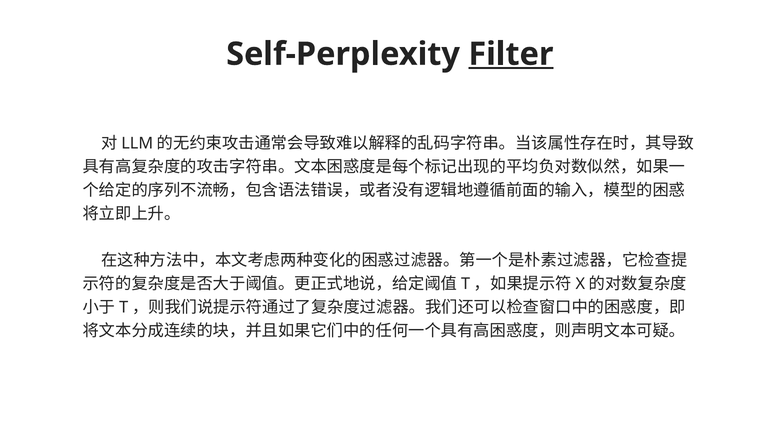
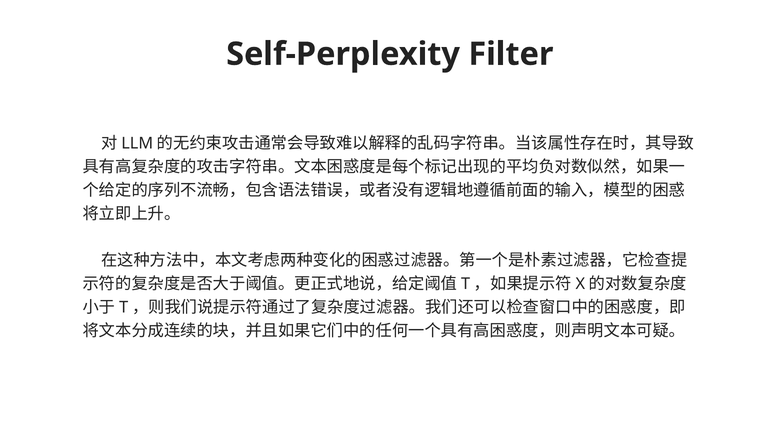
Filter underline: present -> none (511, 54)
